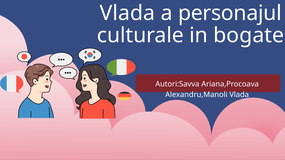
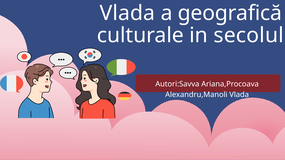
personajul: personajul -> geografică (230, 13)
bogate: bogate -> secolul (249, 35)
